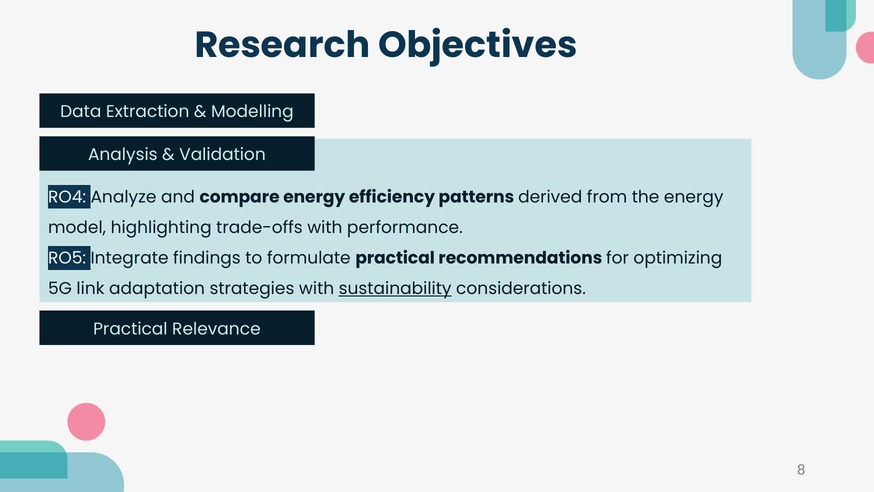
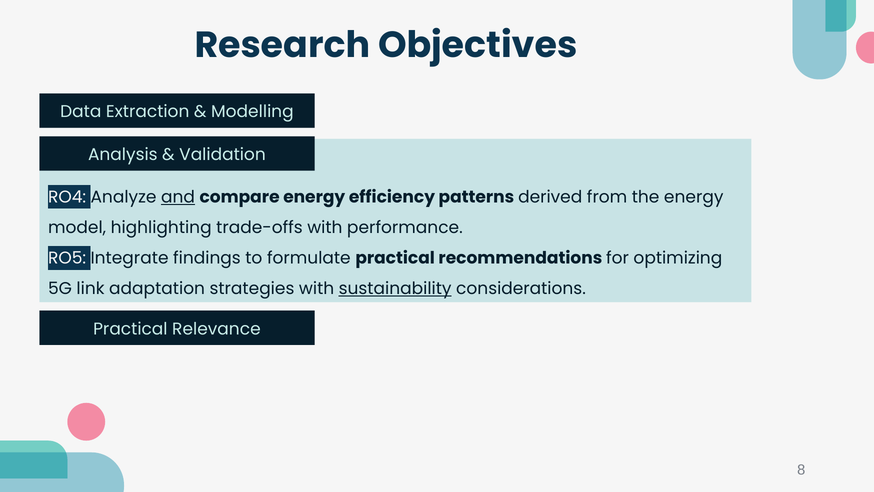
and underline: none -> present (178, 197)
